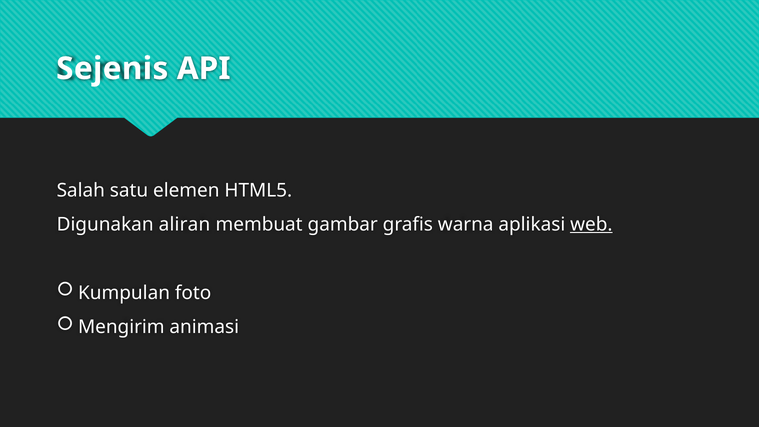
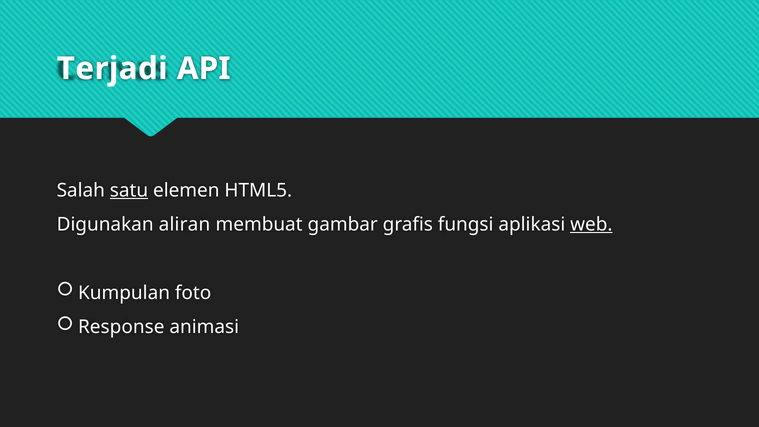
Sejenis: Sejenis -> Terjadi (112, 69)
satu underline: none -> present (129, 190)
warna: warna -> fungsi (466, 224)
Mengirim: Mengirim -> Response (121, 327)
